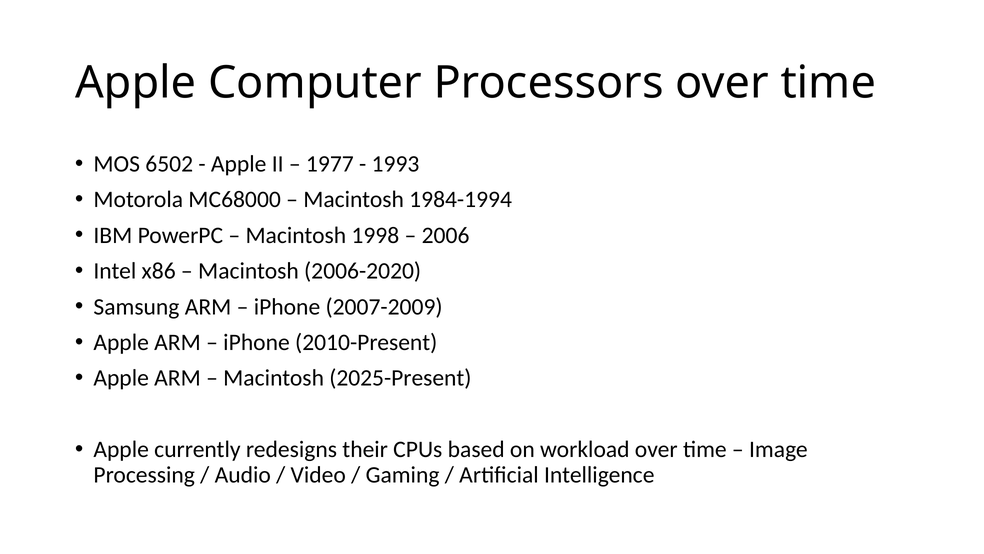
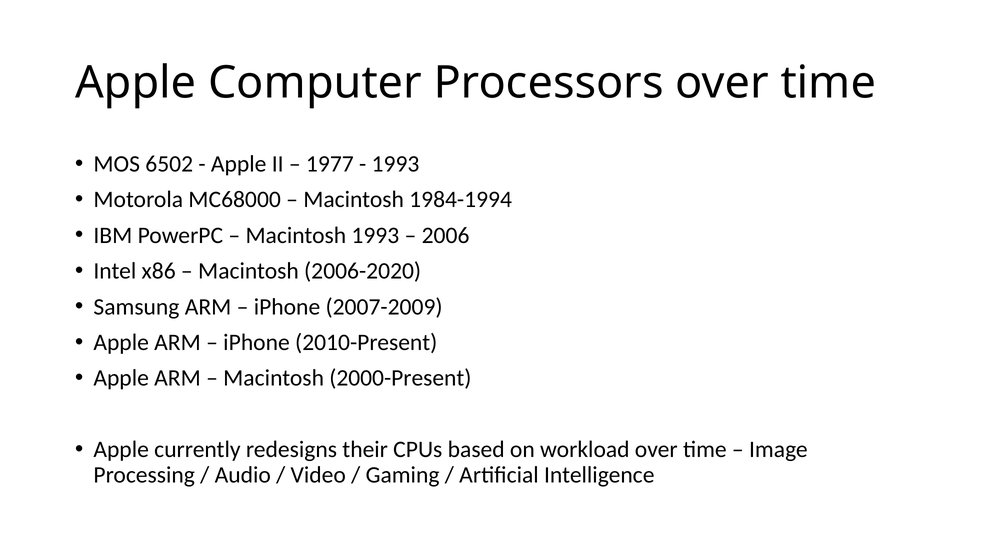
Macintosh 1998: 1998 -> 1993 (375, 235)
2025-Present: 2025-Present -> 2000-Present (400, 378)
